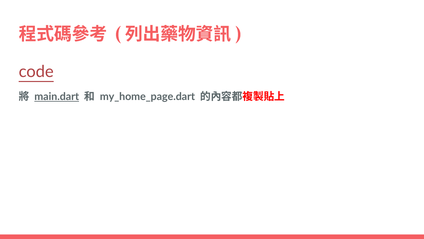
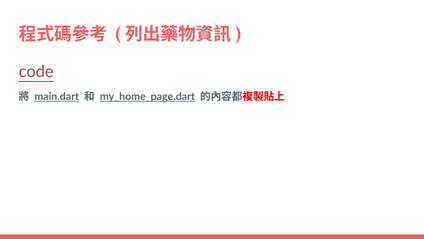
my_home_page.dart underline: none -> present (147, 96)
